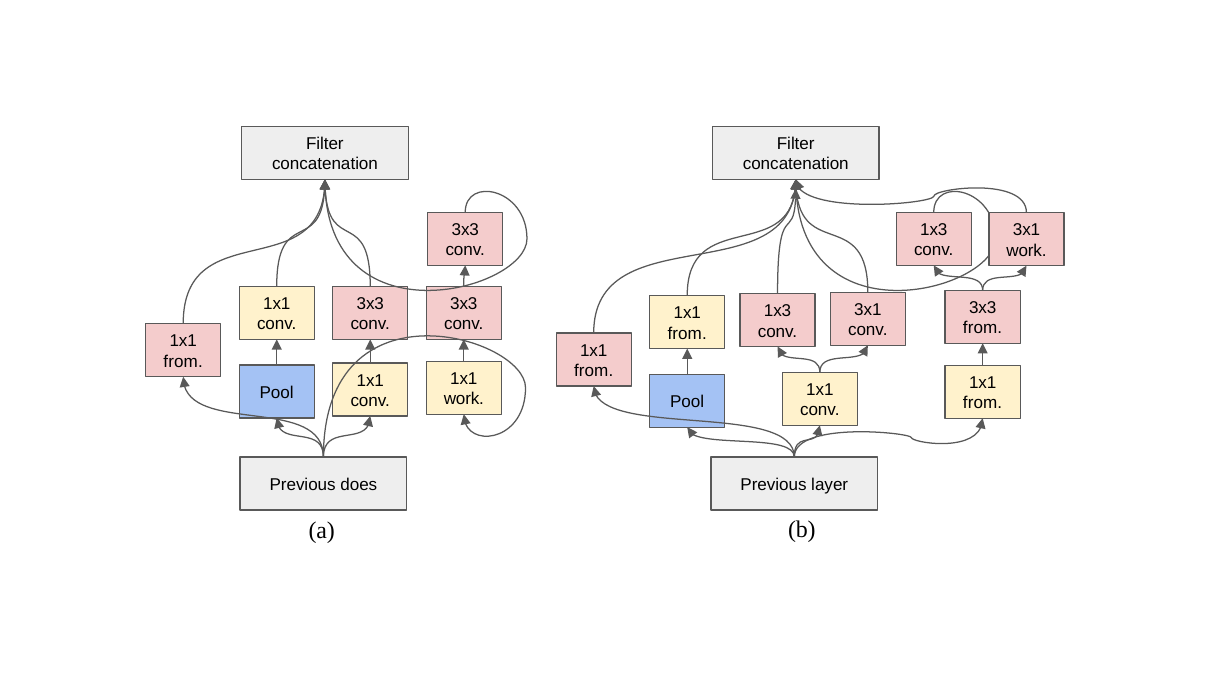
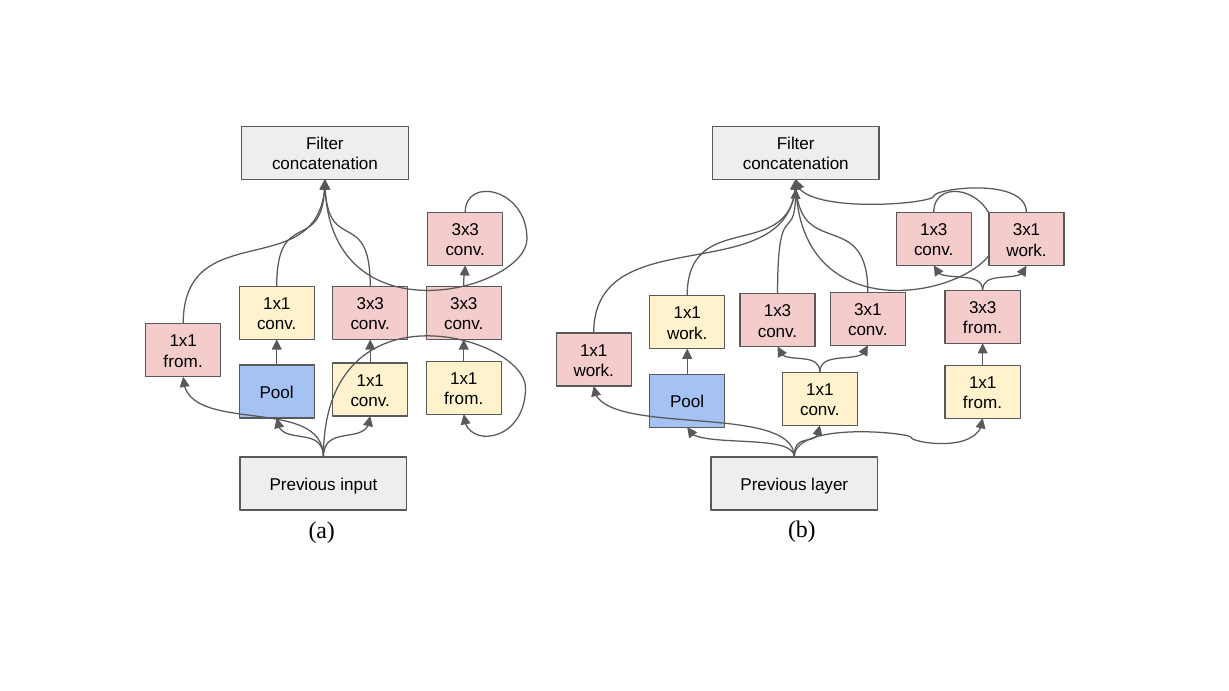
from: from -> work (687, 334)
from: from -> work (594, 371)
work: work -> from (464, 399)
does: does -> input (359, 485)
